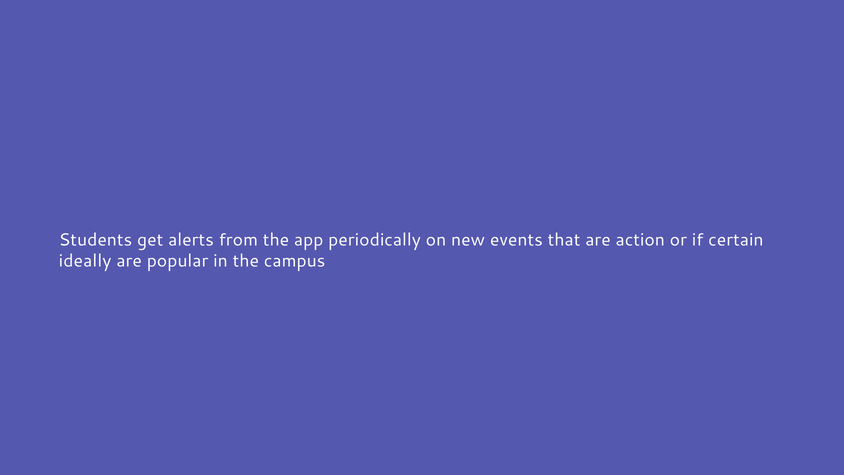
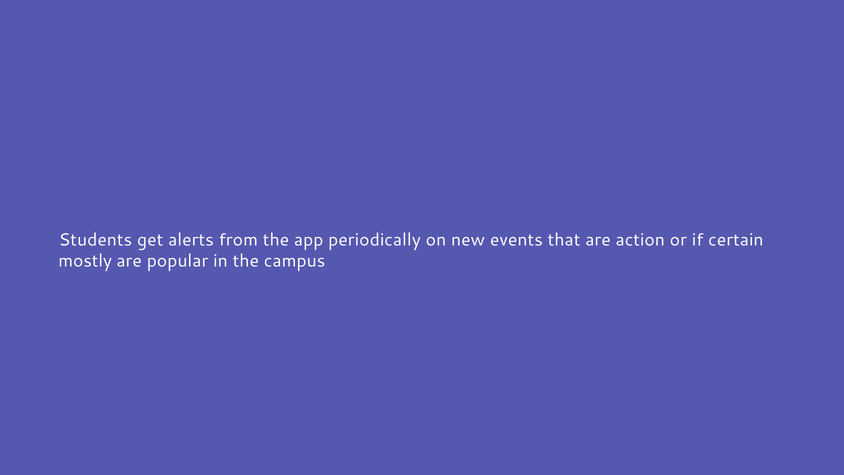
ideally: ideally -> mostly (85, 261)
